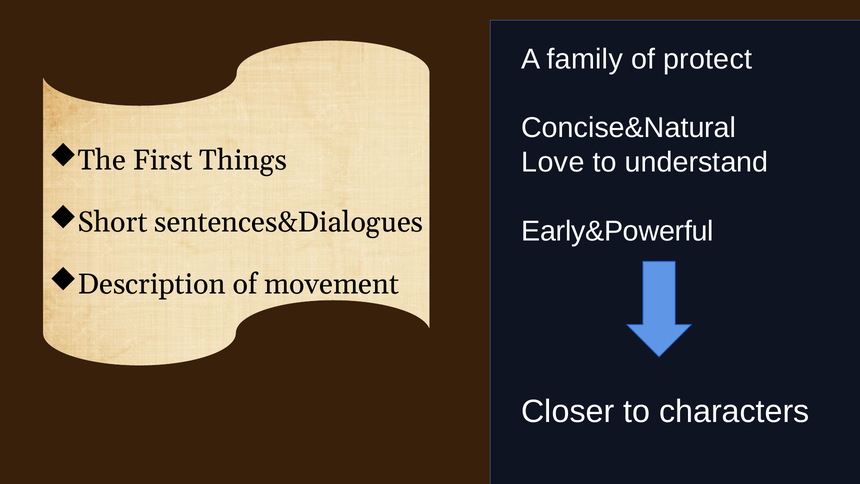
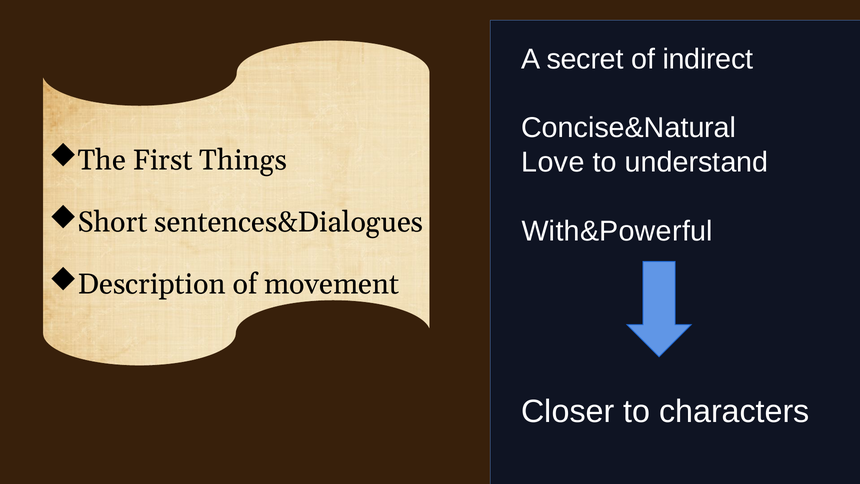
family: family -> secret (585, 59)
protect: protect -> indirect (708, 59)
Early&Powerful: Early&Powerful -> With&Powerful (617, 231)
